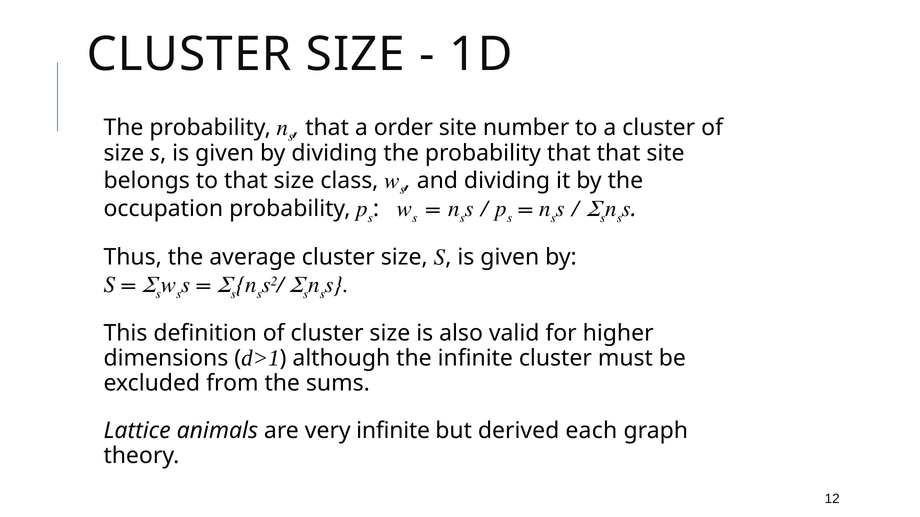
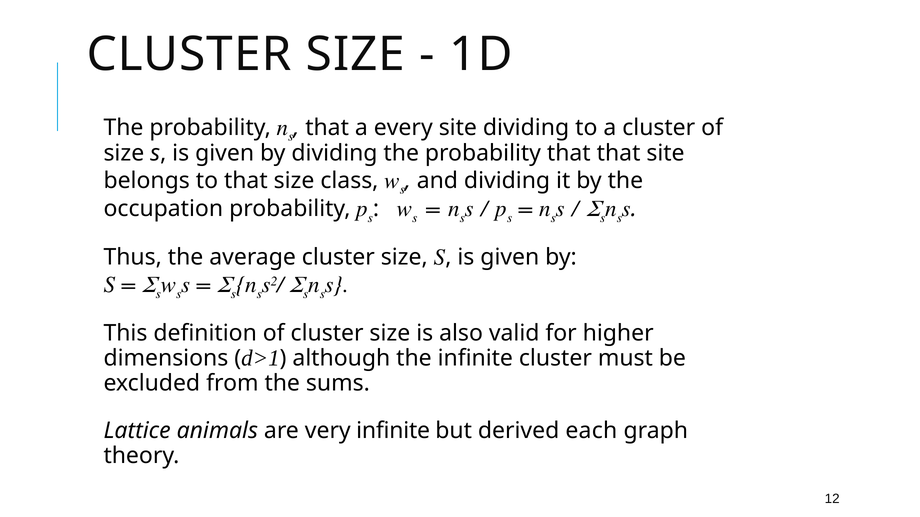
order: order -> every (403, 128)
site number: number -> dividing (526, 128)
